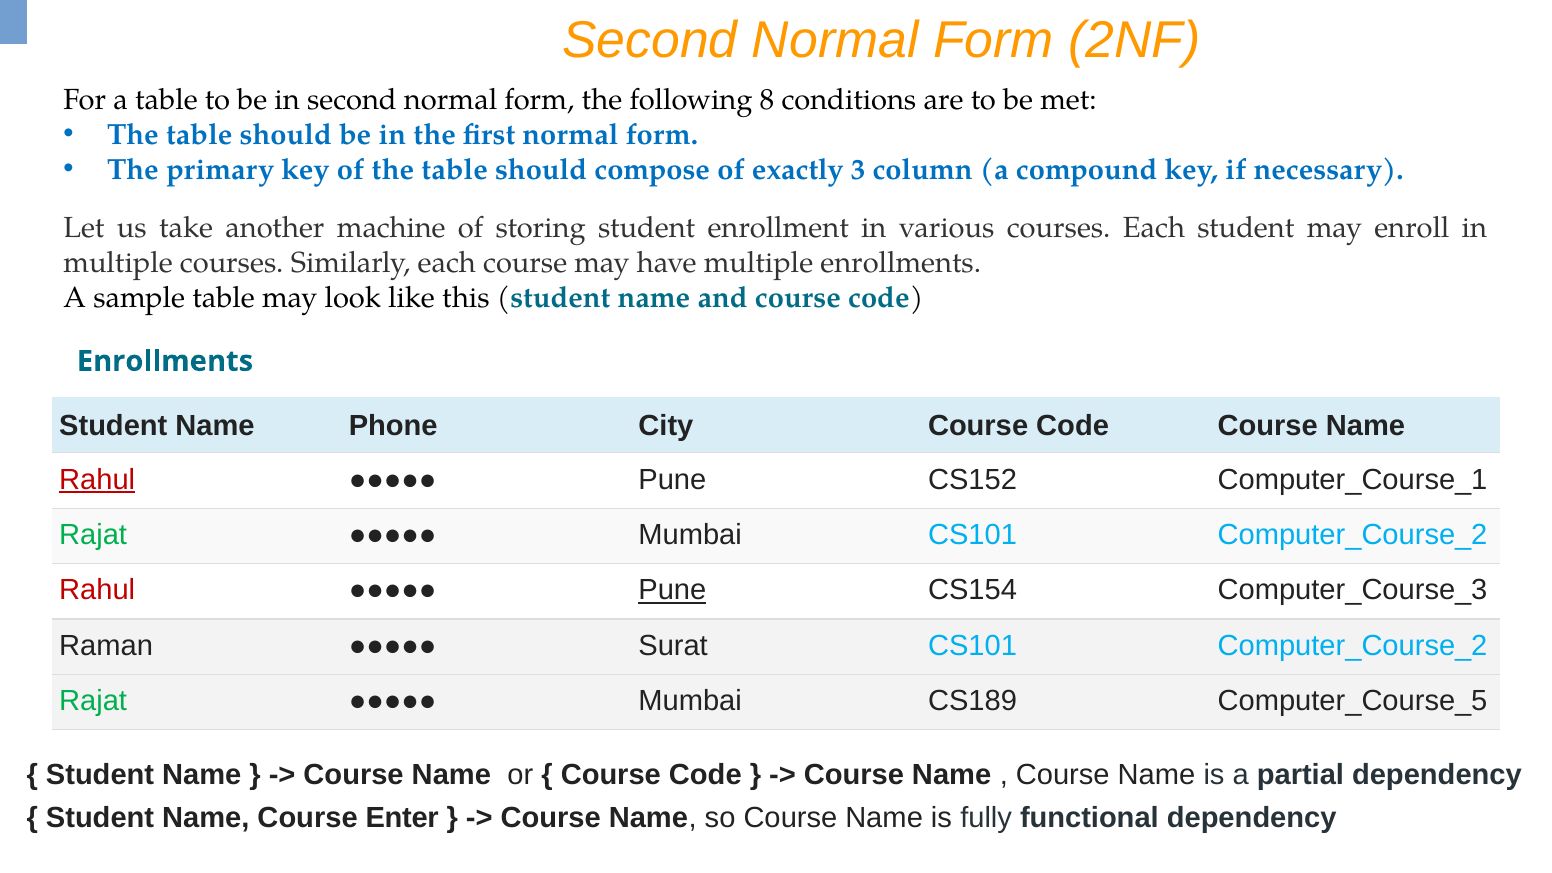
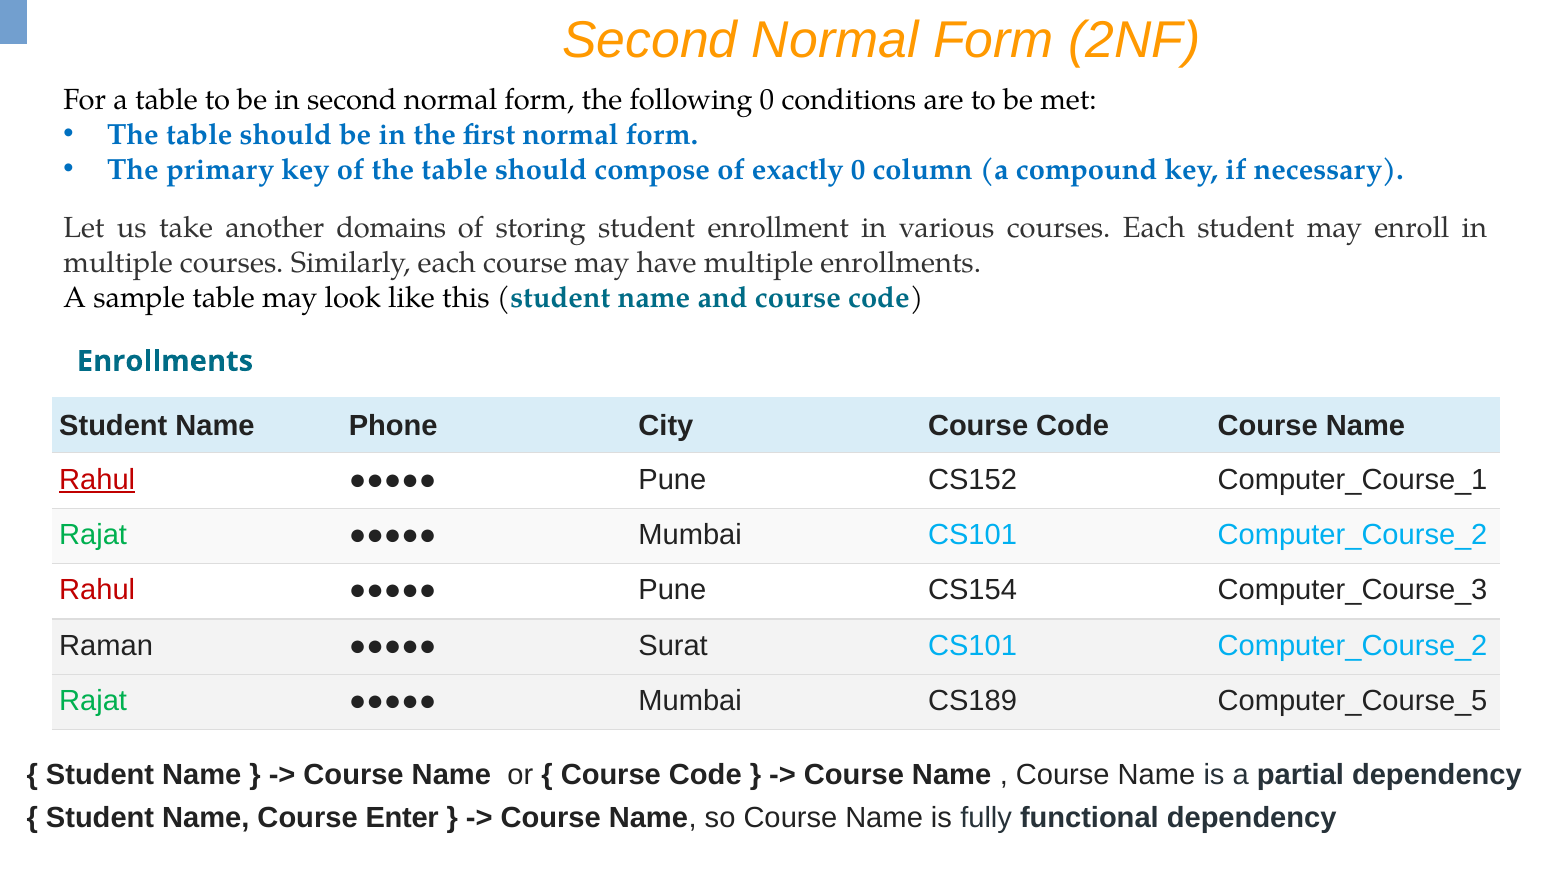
following 8: 8 -> 0 (767, 100)
exactly 3: 3 -> 0 (858, 170)
machine: machine -> domains (391, 228)
Pune underline: present -> none (672, 590)
